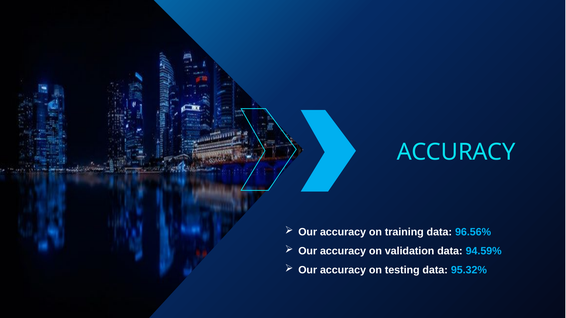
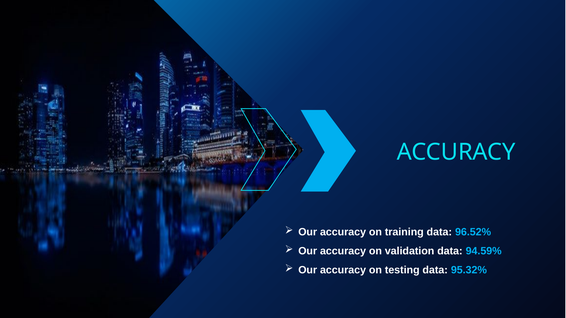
96.56%: 96.56% -> 96.52% (473, 232)
